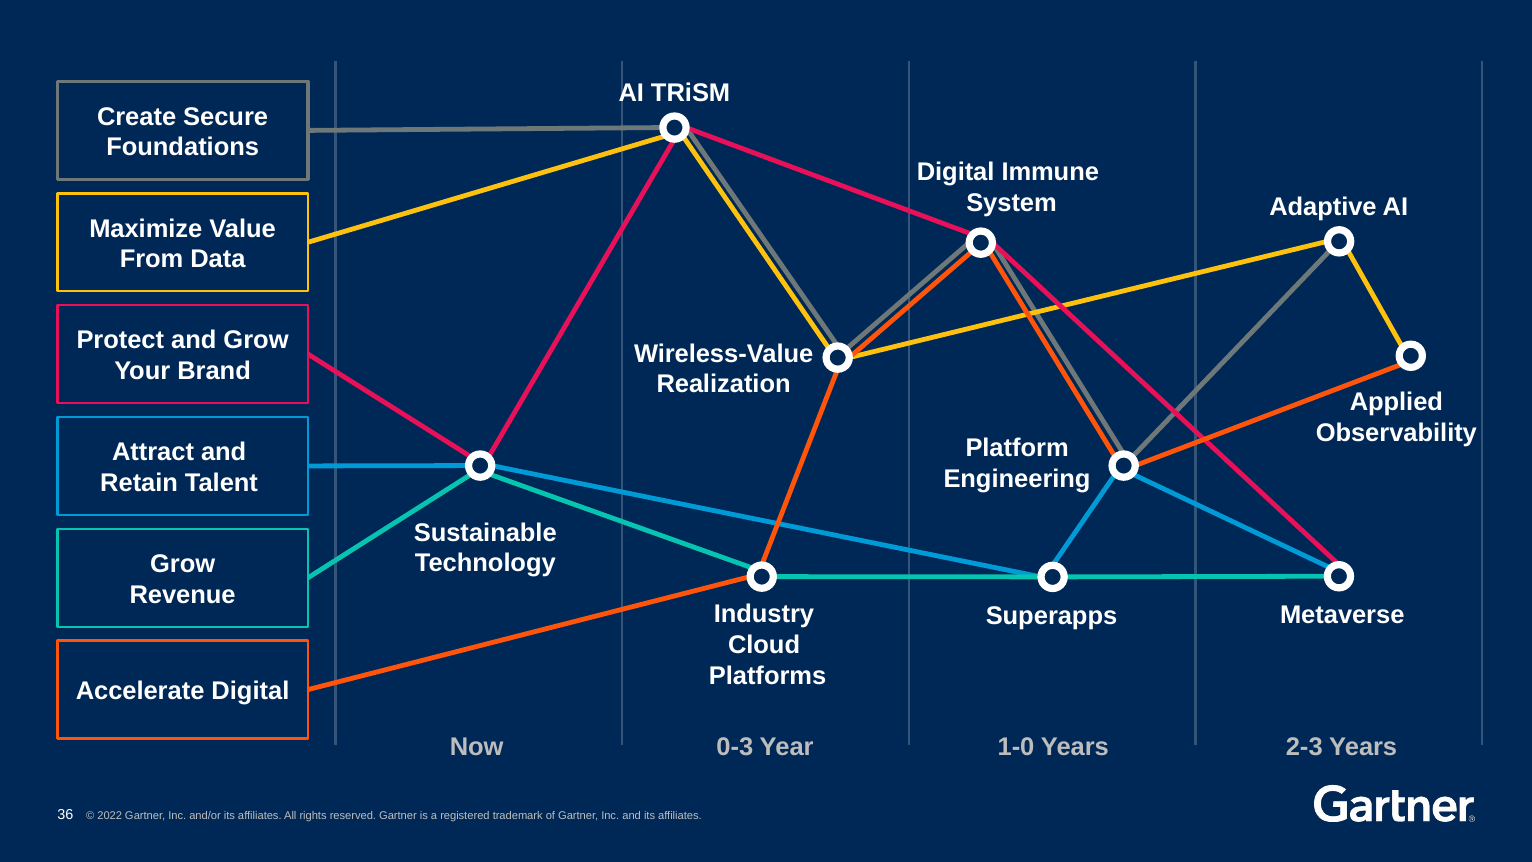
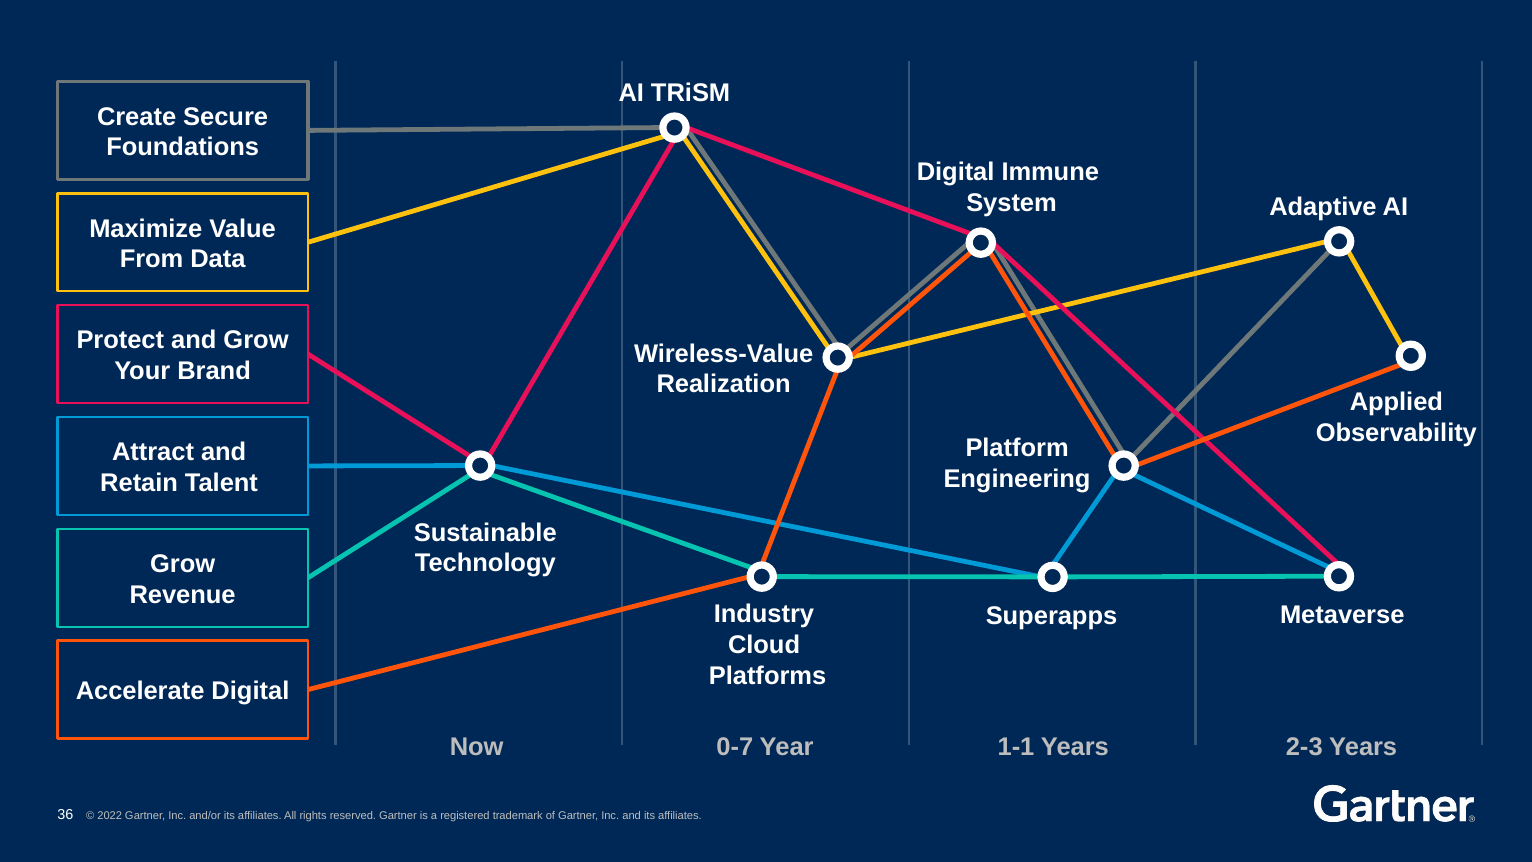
0-3: 0-3 -> 0-7 (735, 747)
1-0: 1-0 -> 1-1 (1016, 747)
